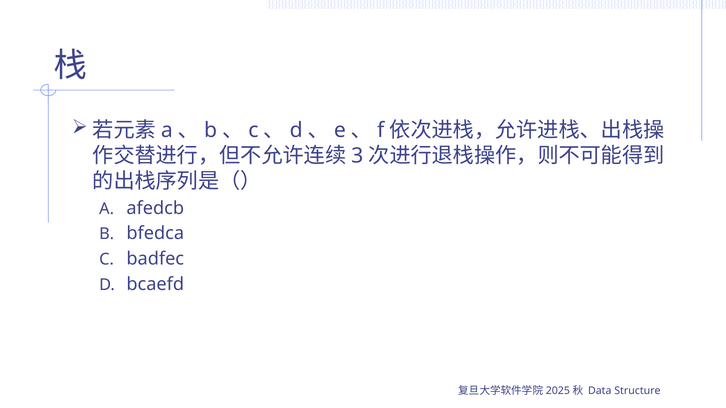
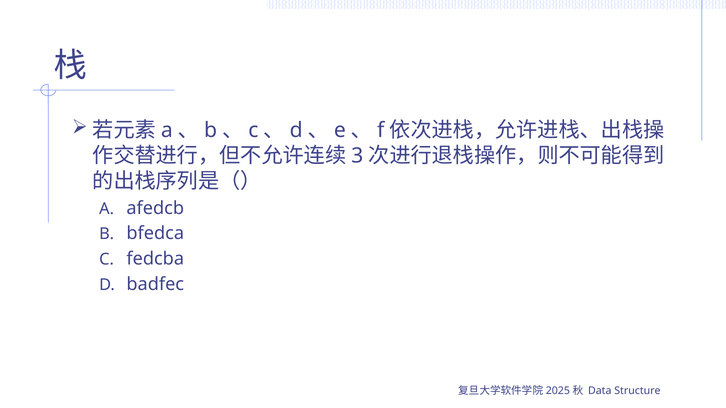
badfec: badfec -> fedcba (155, 259)
bcaefd: bcaefd -> badfec (155, 284)
